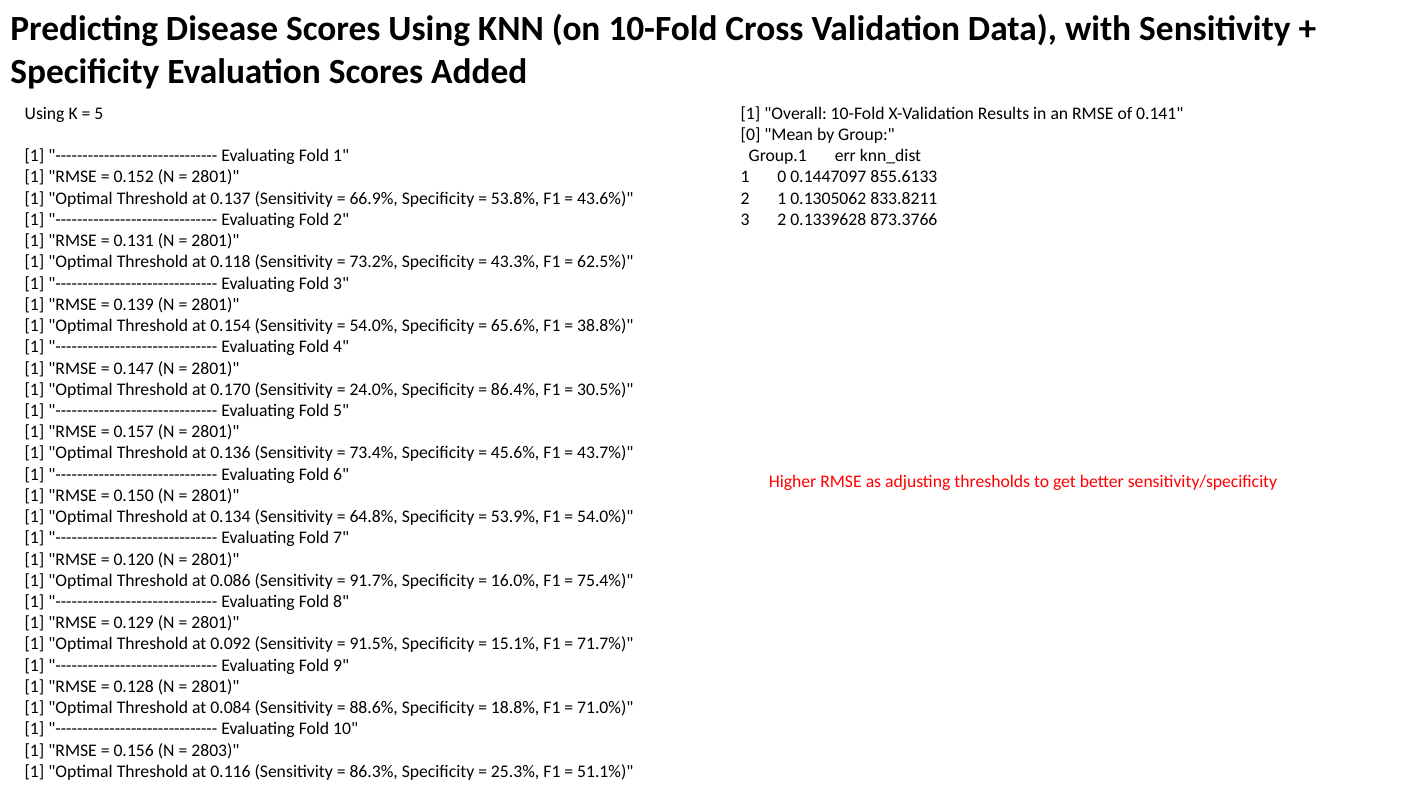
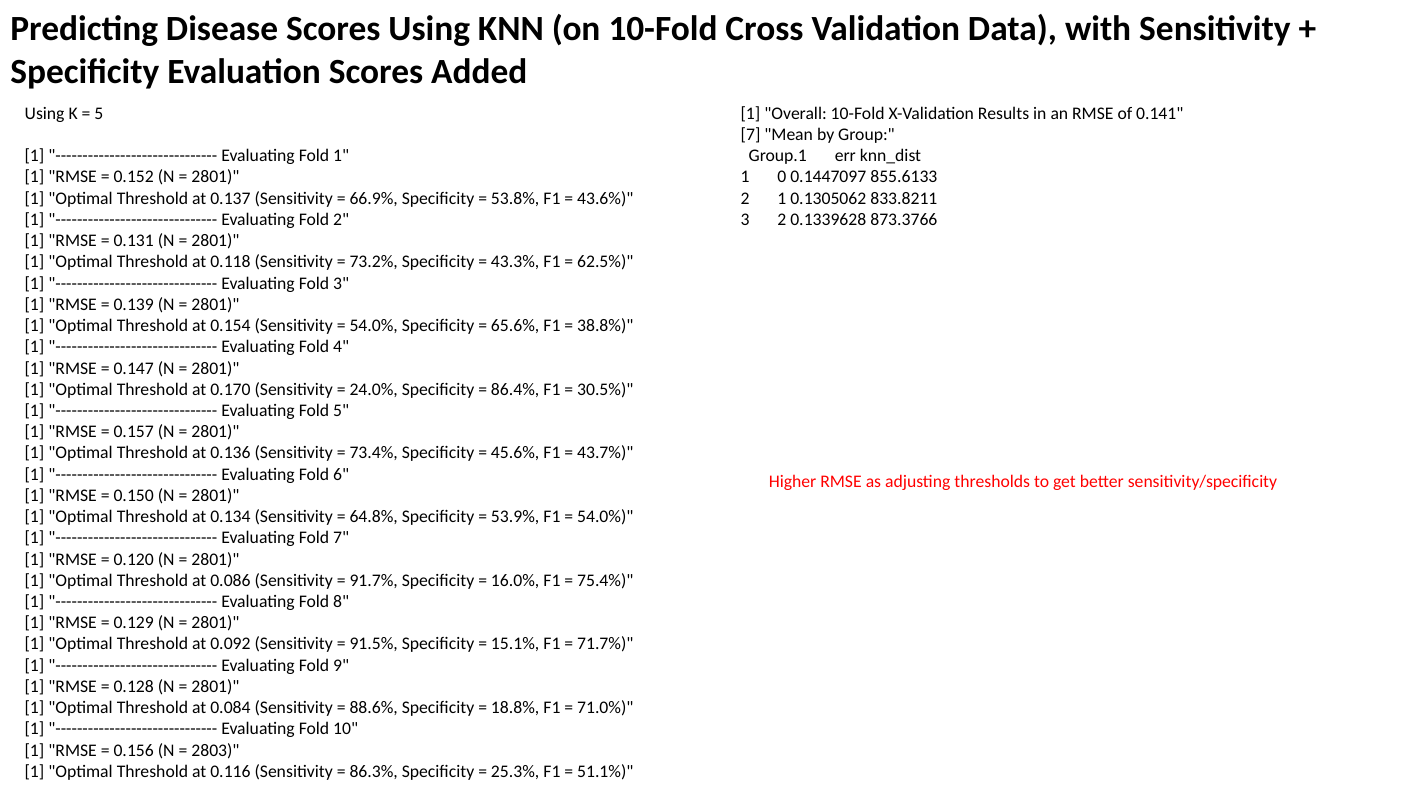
0: 0 -> 7 (751, 135)
